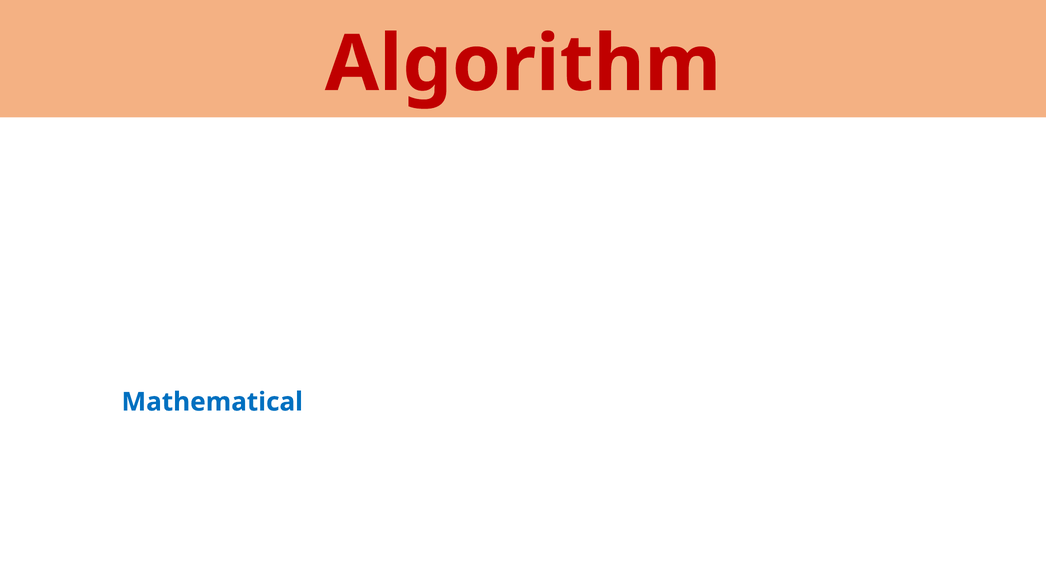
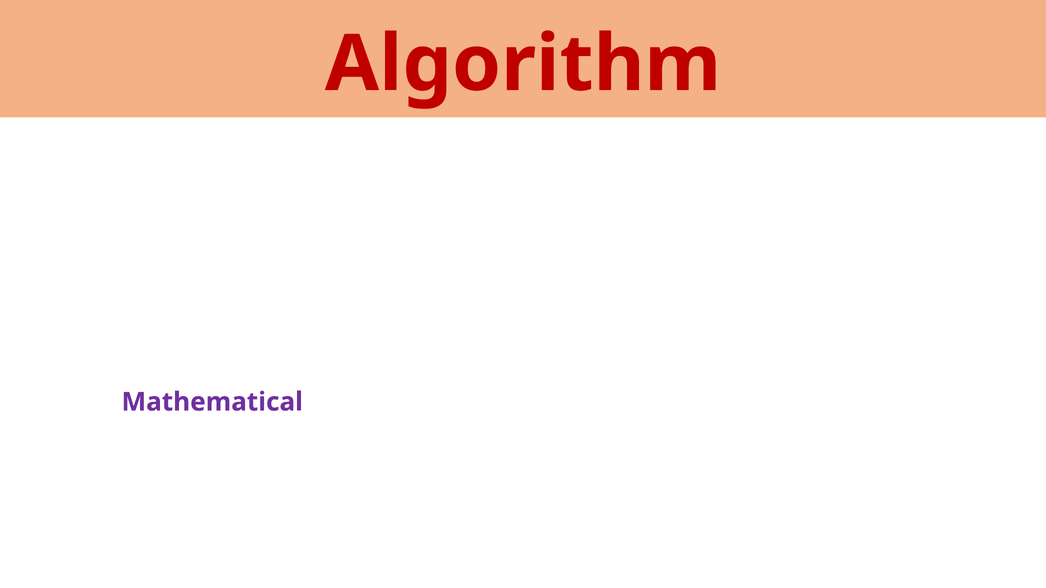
Mathematical colour: blue -> purple (212, 402)
